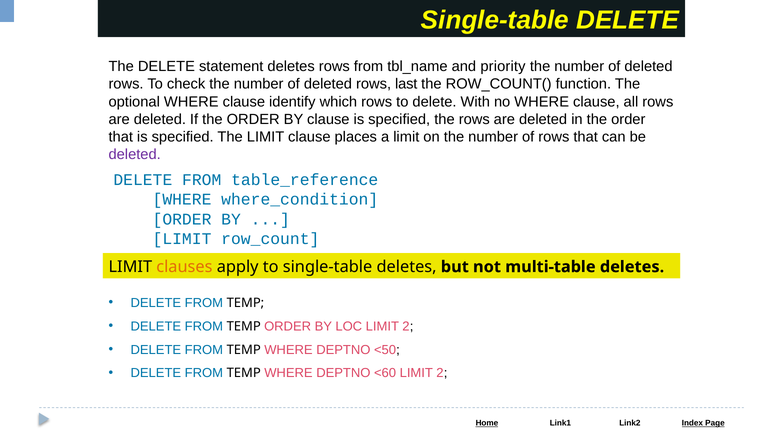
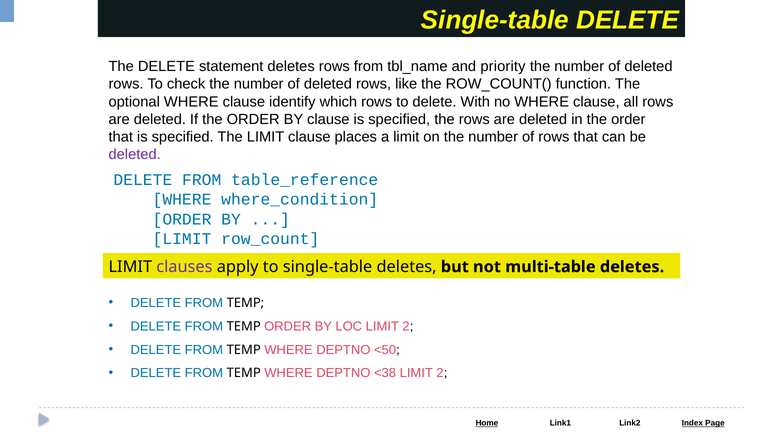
last: last -> like (406, 84)
clauses colour: orange -> purple (184, 267)
<60: <60 -> <38 (385, 374)
